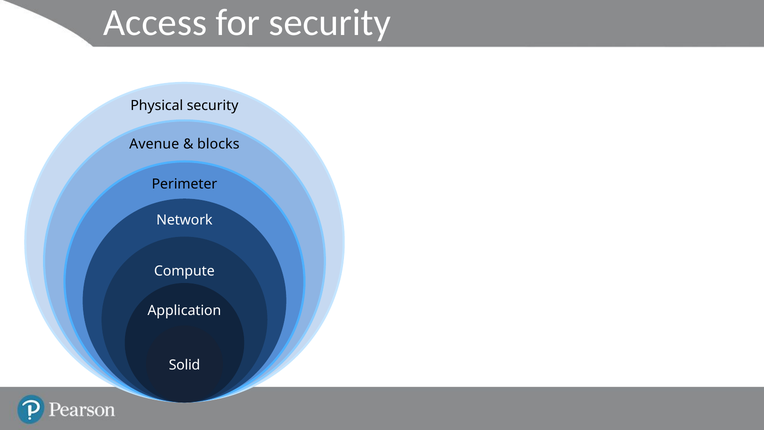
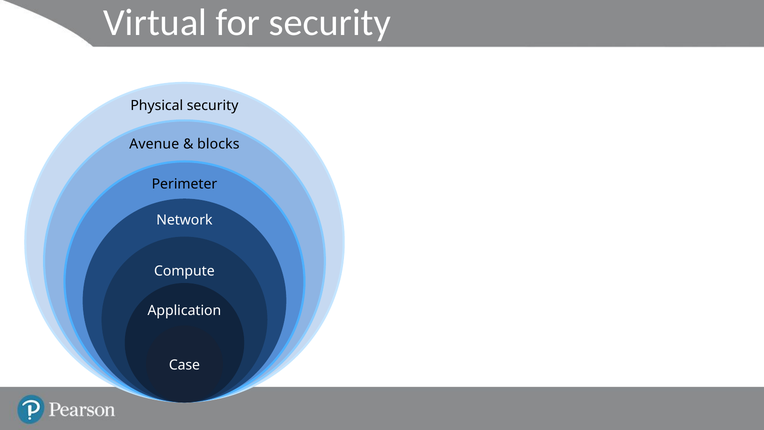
Access: Access -> Virtual (155, 23)
Solid: Solid -> Case (184, 365)
